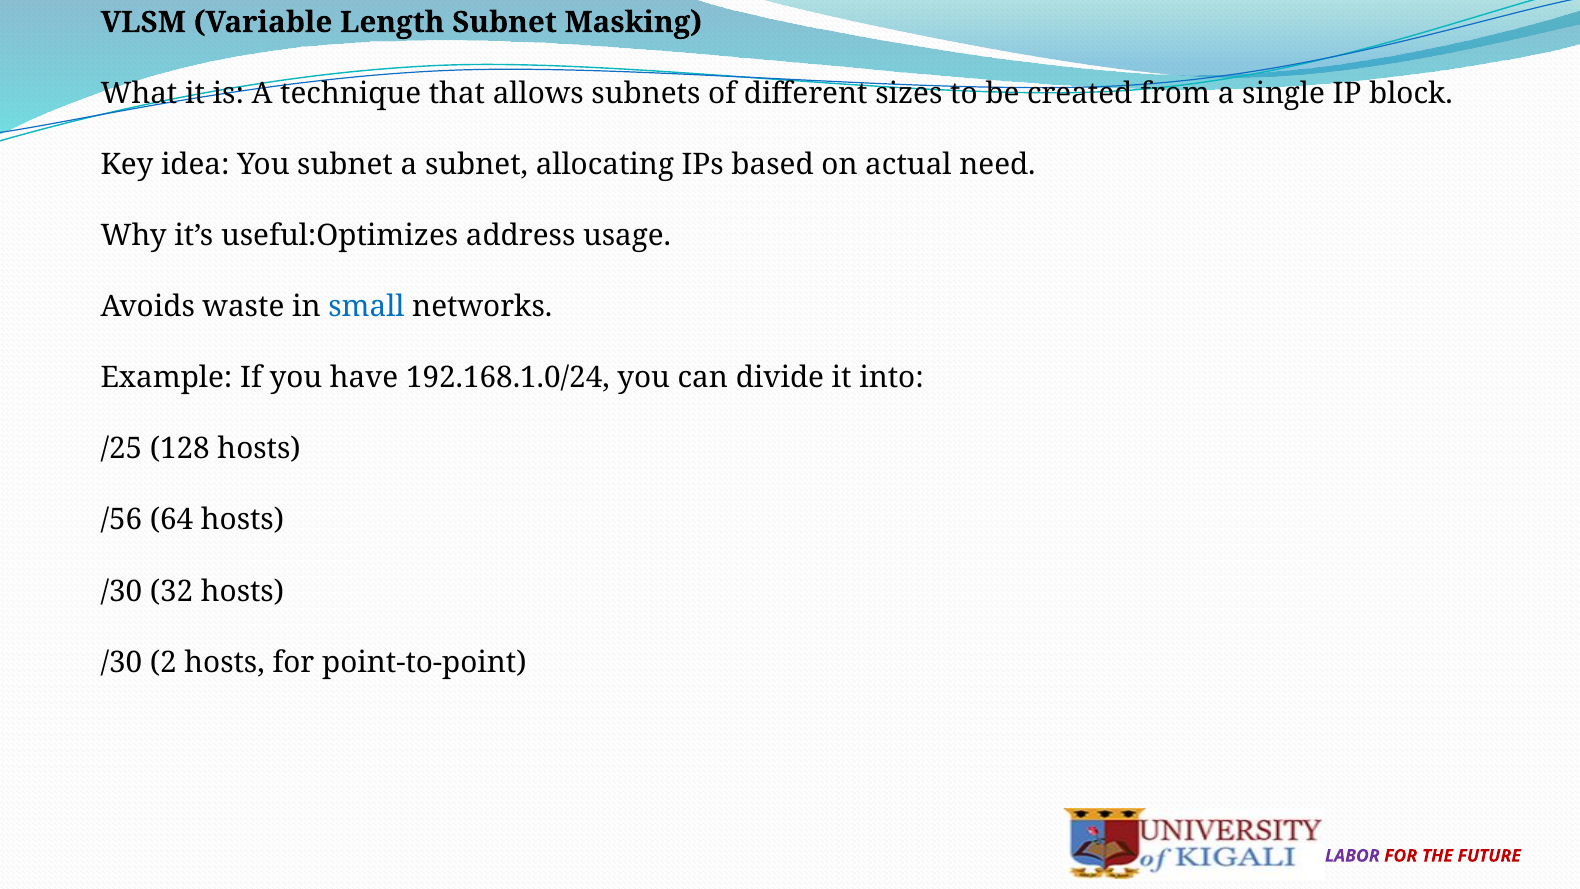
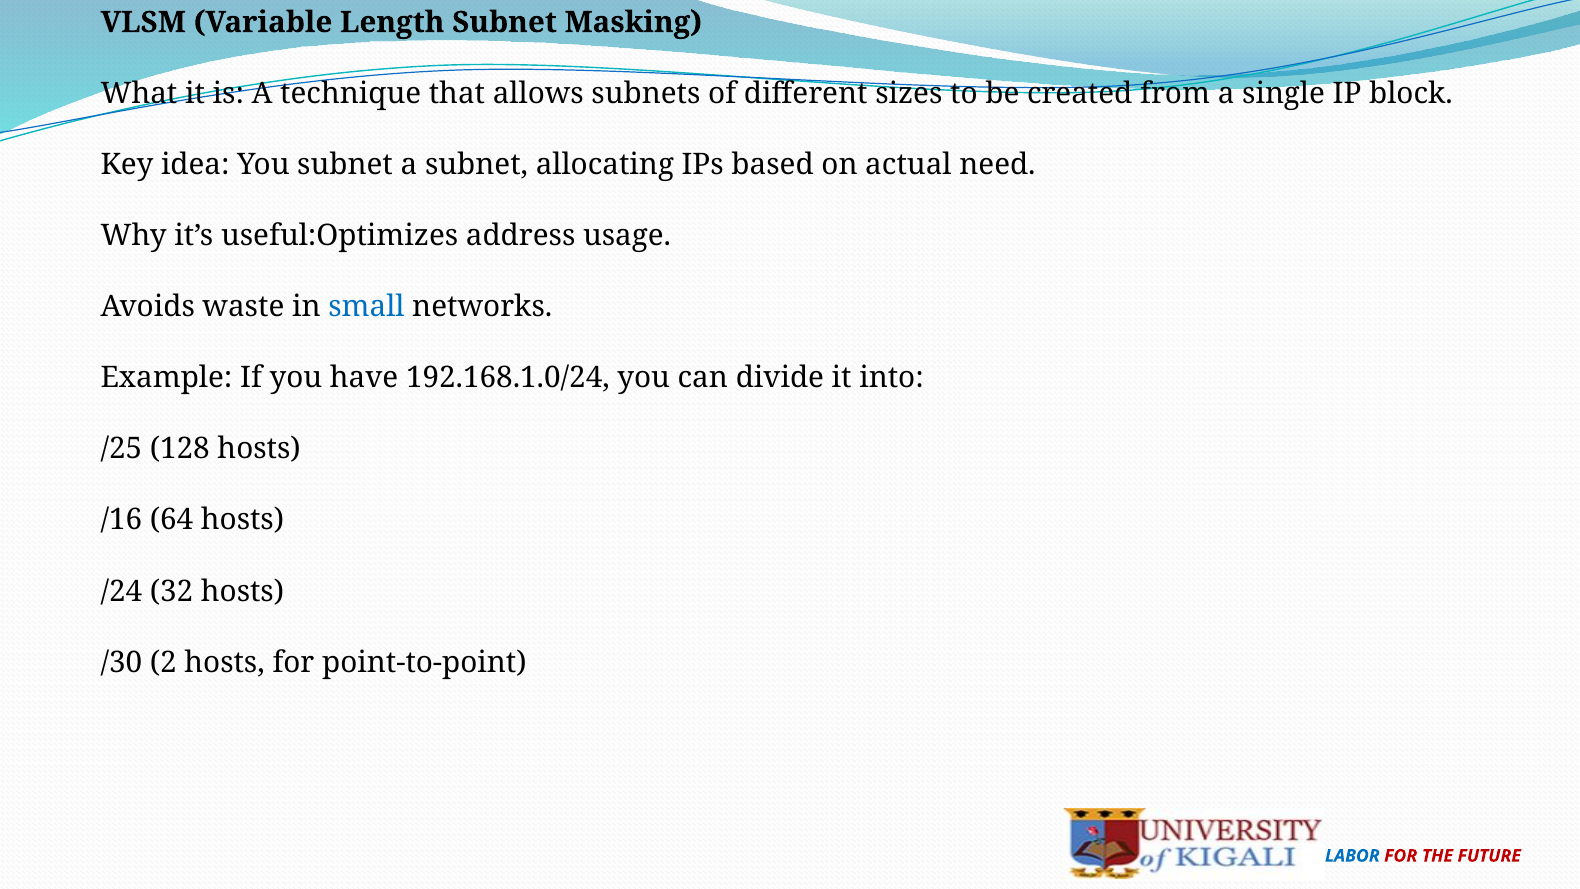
/56: /56 -> /16 (121, 520)
/30: /30 -> /24 (121, 591)
LABOR colour: purple -> blue (1352, 856)
